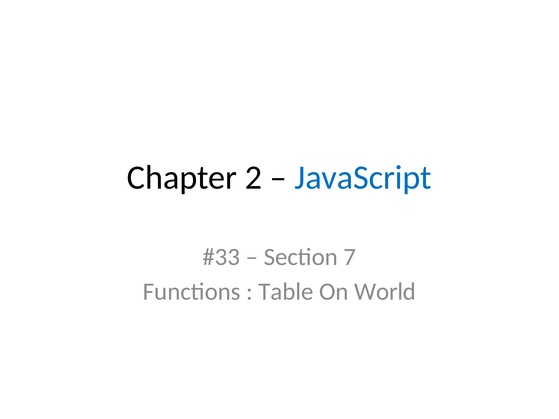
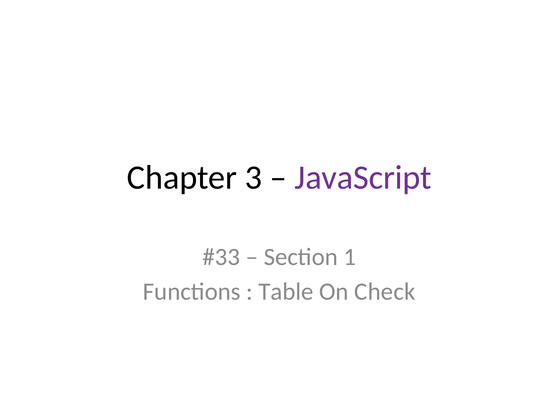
2: 2 -> 3 (254, 178)
JavaScript colour: blue -> purple (363, 178)
7: 7 -> 1 (350, 257)
World: World -> Check (385, 292)
